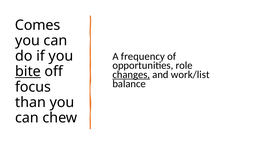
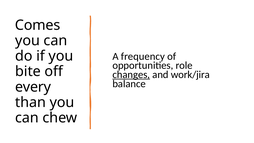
bite underline: present -> none (28, 71)
work/list: work/list -> work/jira (190, 75)
focus: focus -> every (33, 87)
